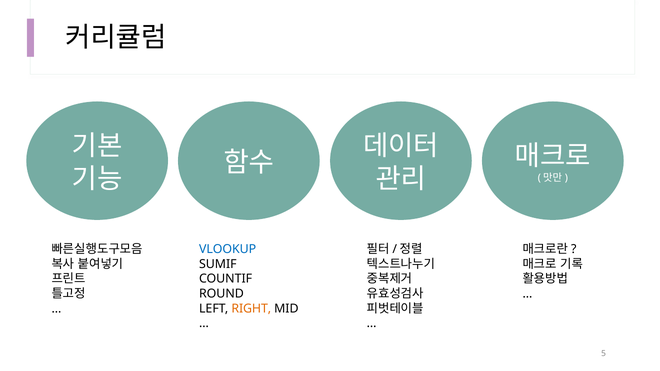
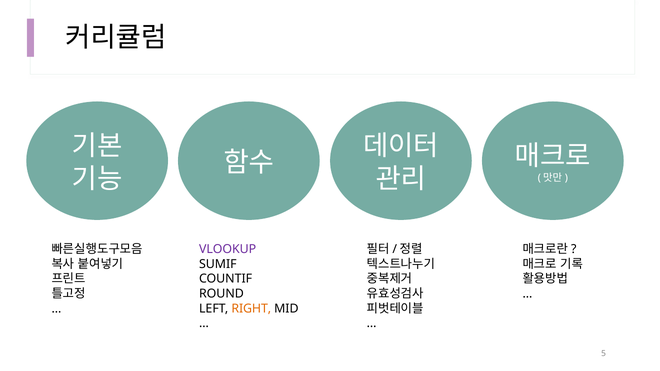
VLOOKUP colour: blue -> purple (228, 249)
